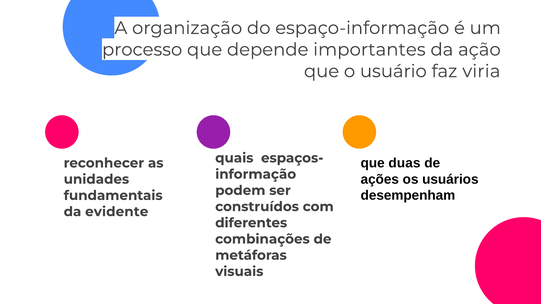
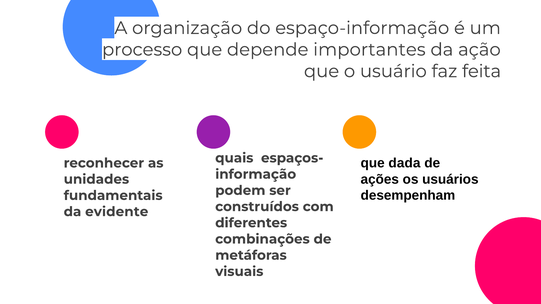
viria: viria -> feita (482, 71)
duas: duas -> dada (404, 163)
